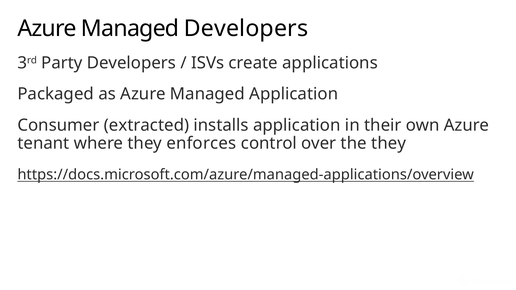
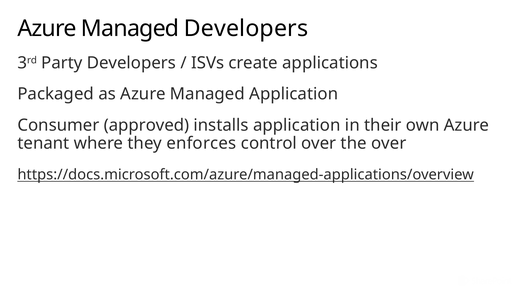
extracted: extracted -> approved (147, 125)
the they: they -> over (389, 143)
